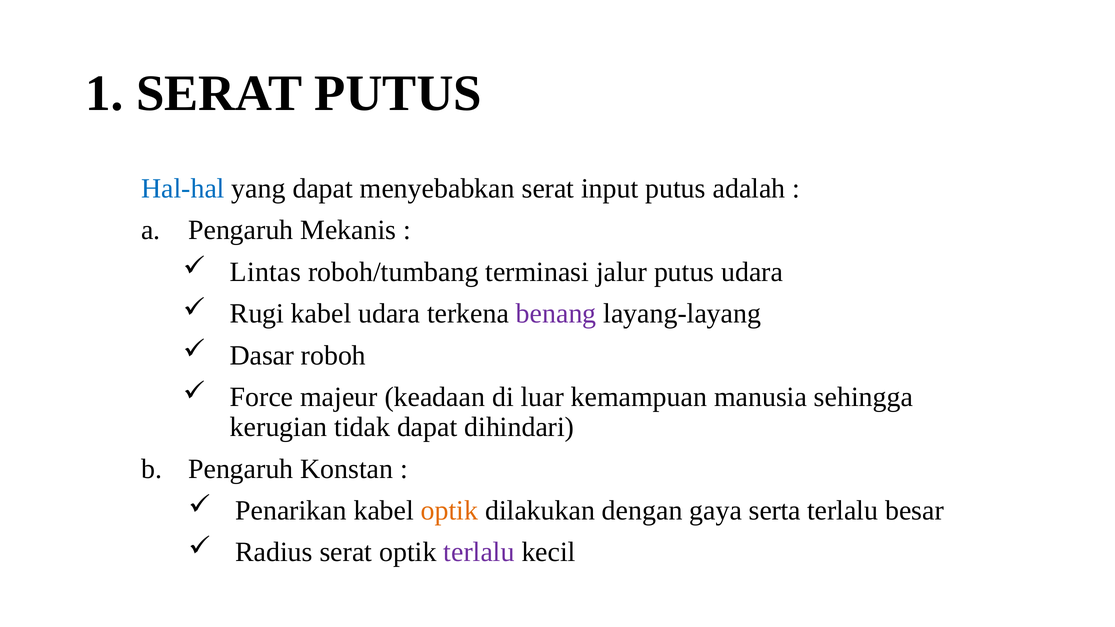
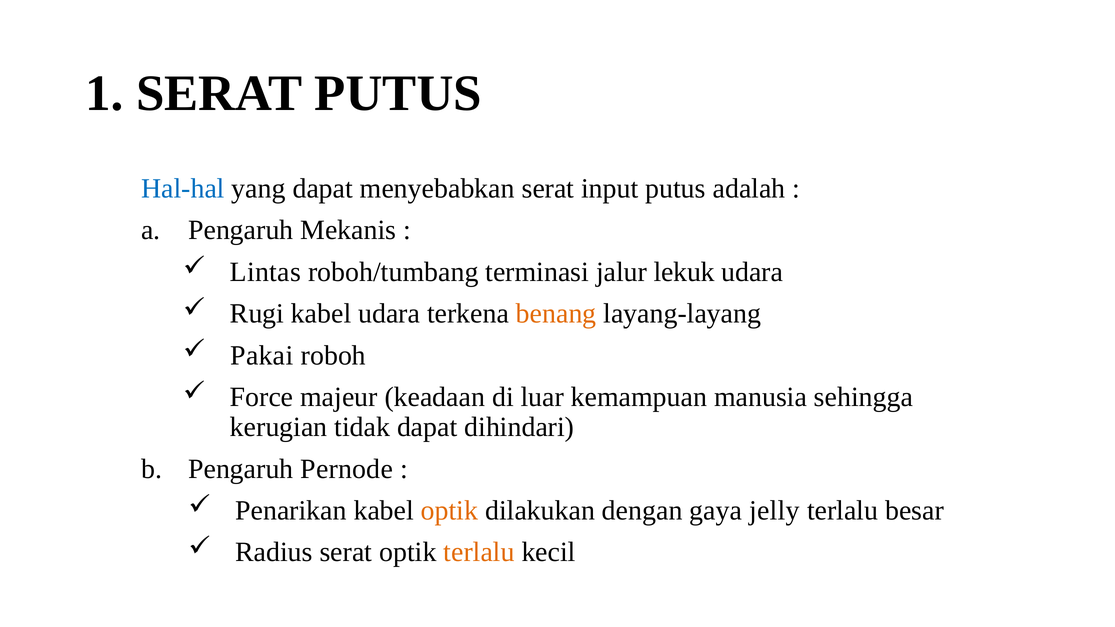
jalur putus: putus -> lekuk (684, 272)
benang colour: purple -> orange (556, 314)
Dasar: Dasar -> Pakai (262, 355)
Konstan: Konstan -> Pernode (347, 469)
serta: serta -> jelly (774, 511)
terlalu colour: purple -> orange (479, 552)
